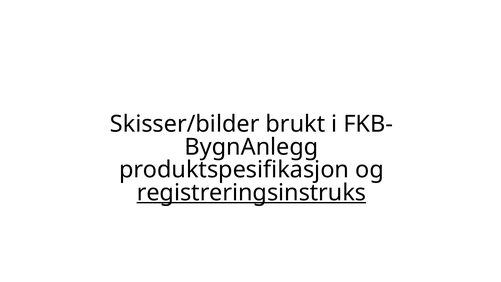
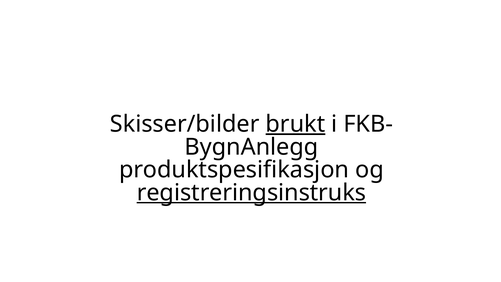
brukt underline: none -> present (295, 124)
